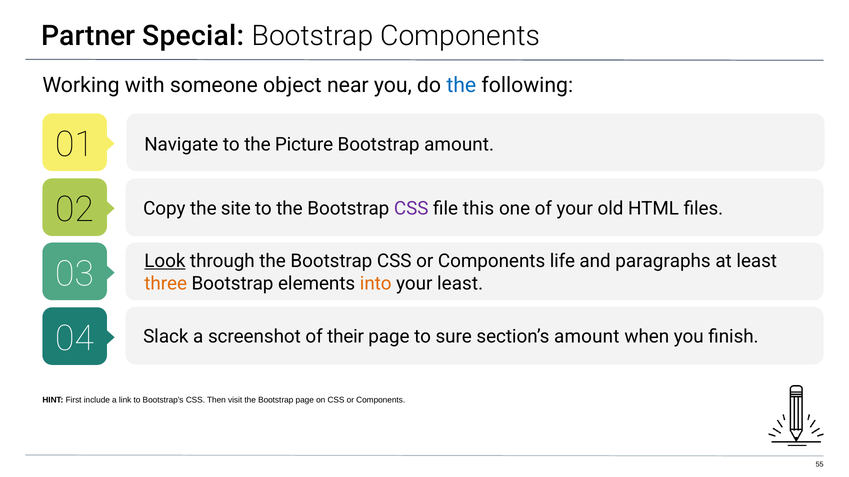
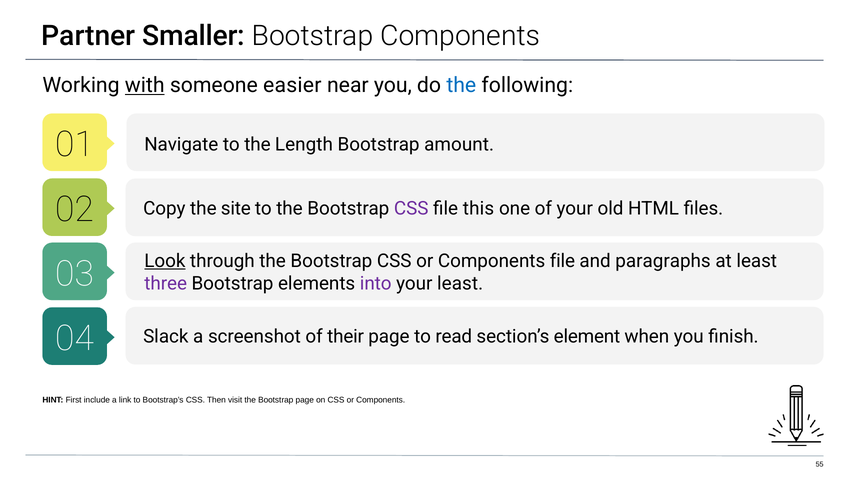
Special: Special -> Smaller (194, 36)
with underline: none -> present (145, 85)
object: object -> easier (292, 85)
Picture: Picture -> Length (304, 145)
Components life: life -> file (562, 261)
three colour: orange -> purple (166, 284)
into colour: orange -> purple (376, 284)
sure: sure -> read (454, 337)
section’s amount: amount -> element (587, 337)
